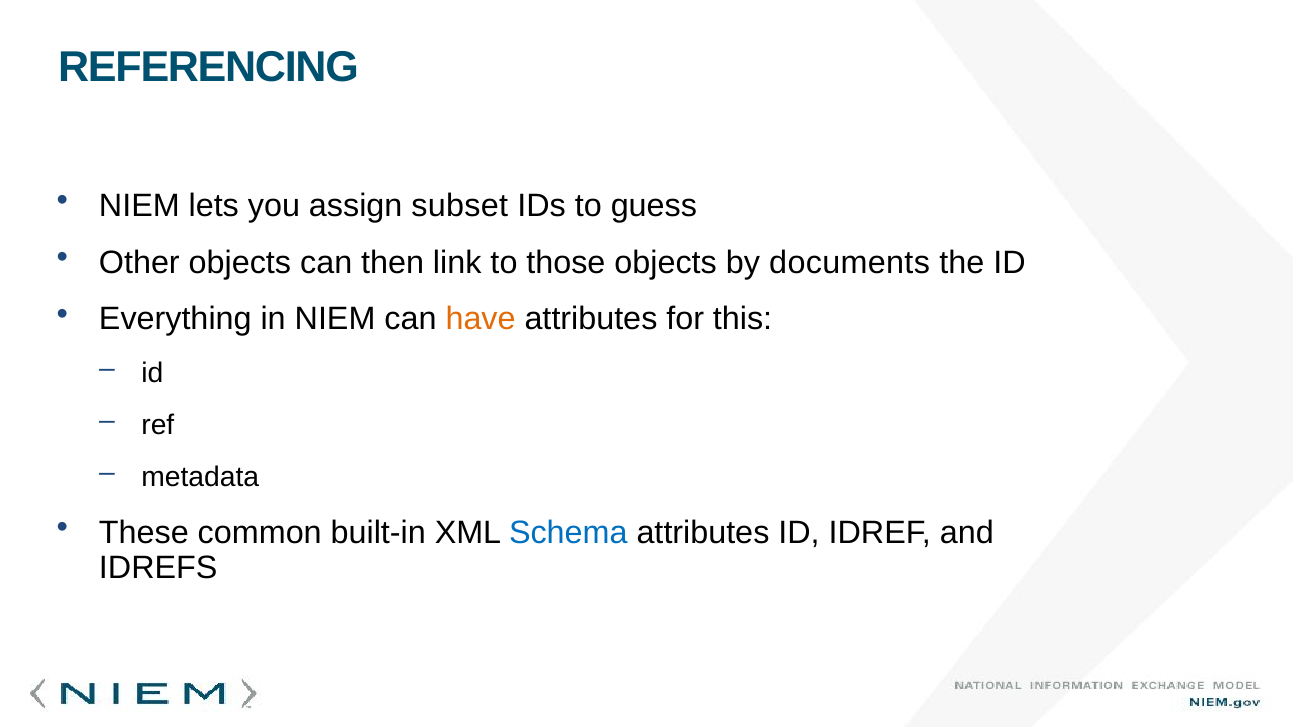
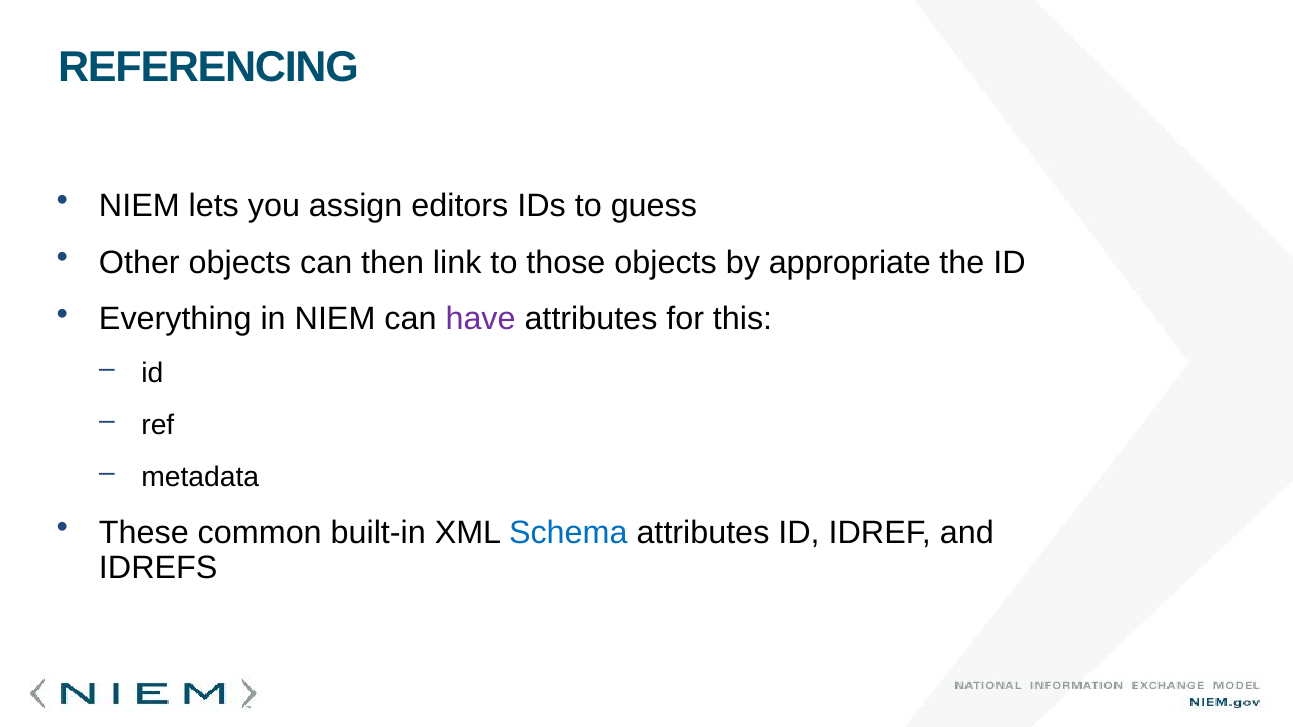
subset: subset -> editors (460, 206)
documents: documents -> appropriate (850, 263)
have colour: orange -> purple (481, 319)
